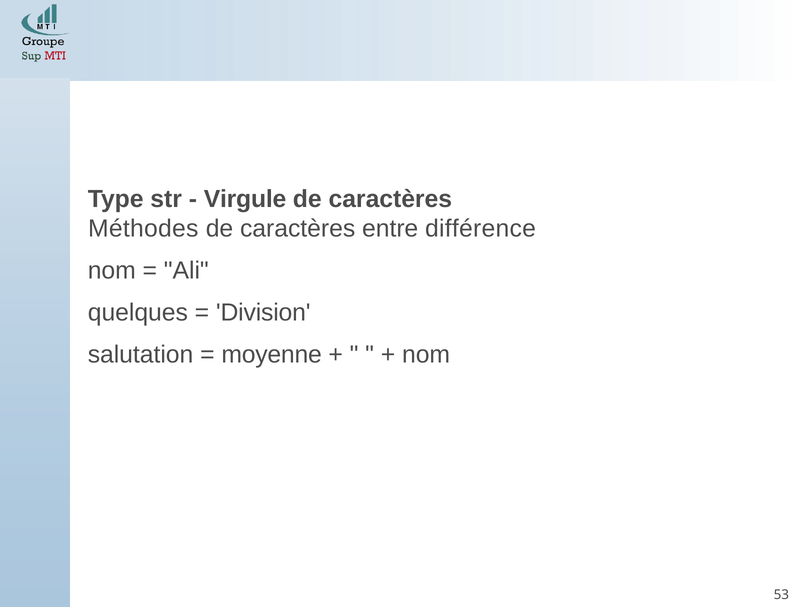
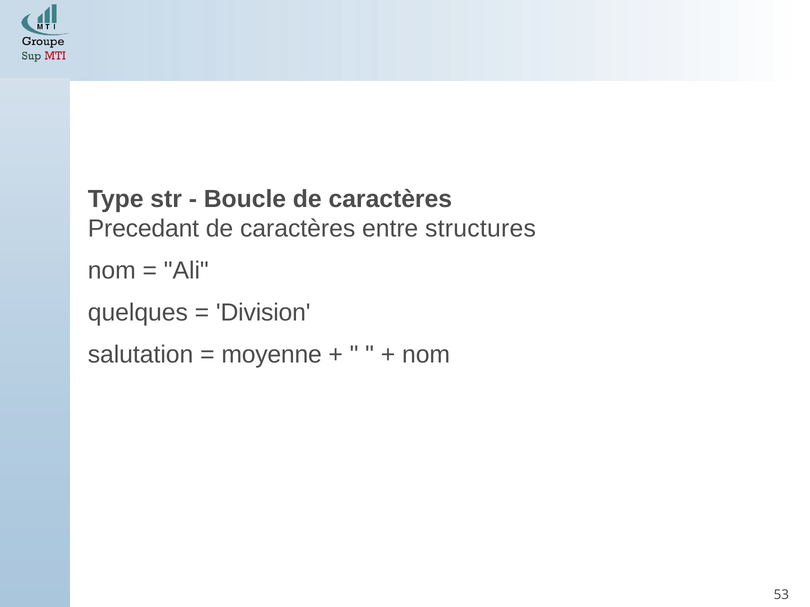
Virgule: Virgule -> Boucle (245, 199)
Méthodes: Méthodes -> Precedant (143, 229)
différence: différence -> structures (480, 229)
